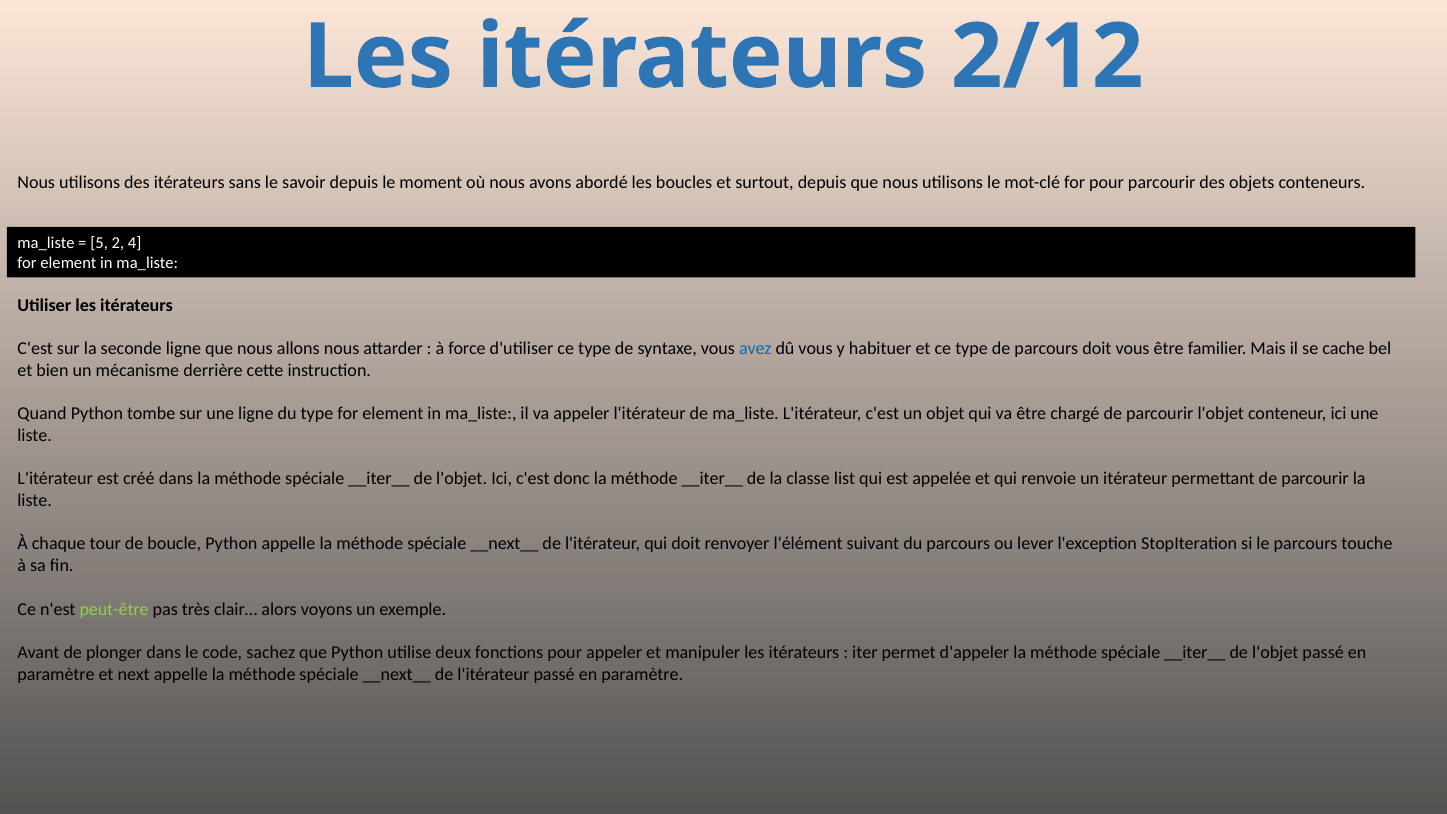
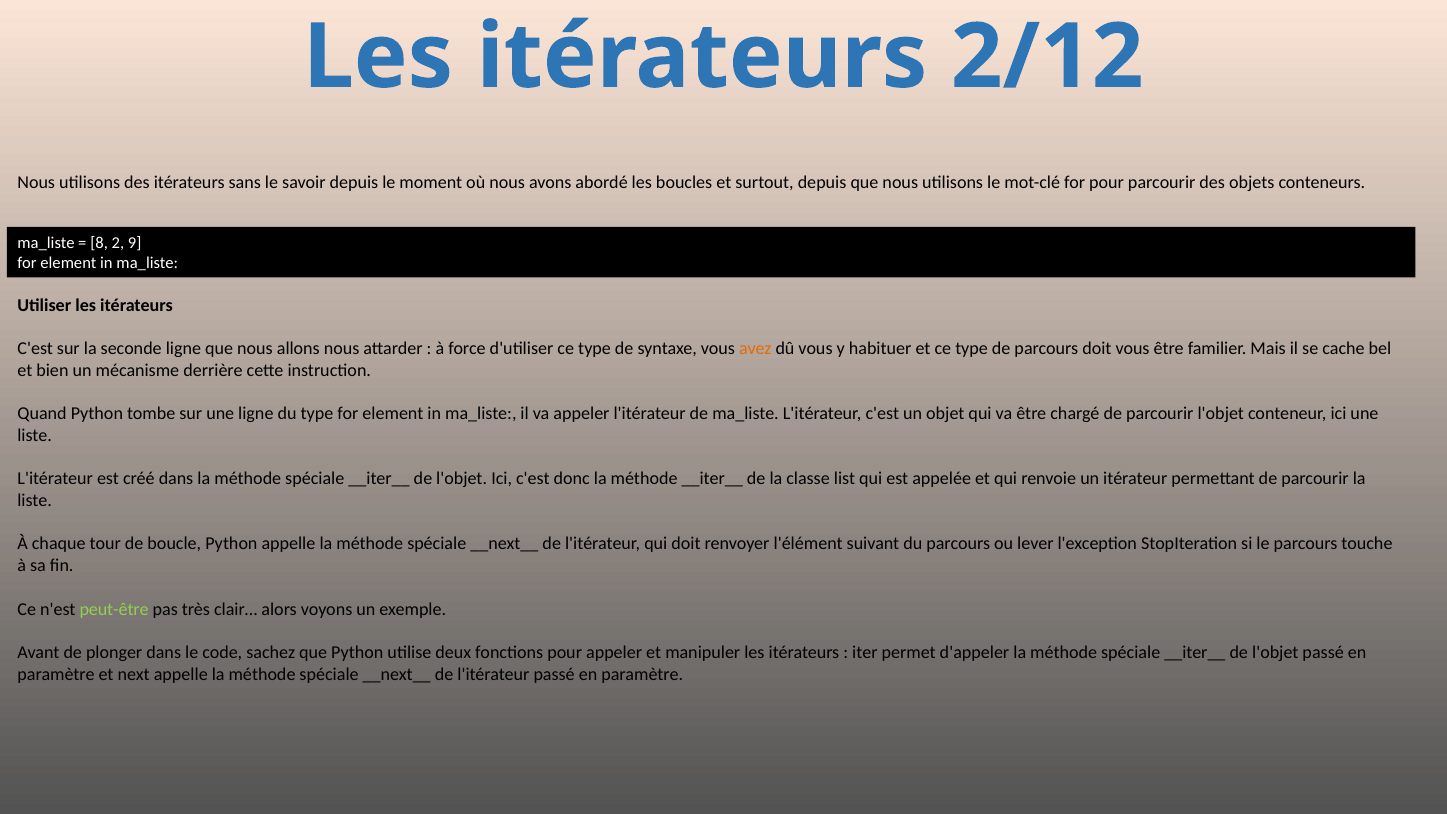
5: 5 -> 8 (99, 243)
4: 4 -> 9 (135, 243)
avez colour: blue -> orange (755, 349)
